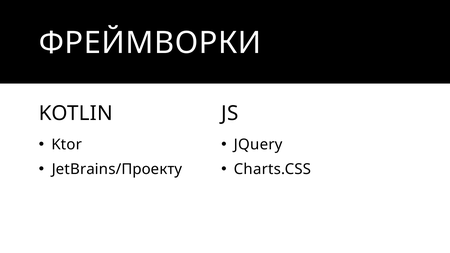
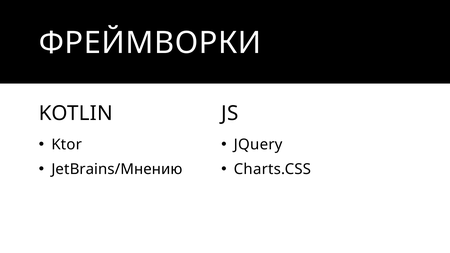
JetBrains/Проекту: JetBrains/Проекту -> JetBrains/Мнению (117, 169)
